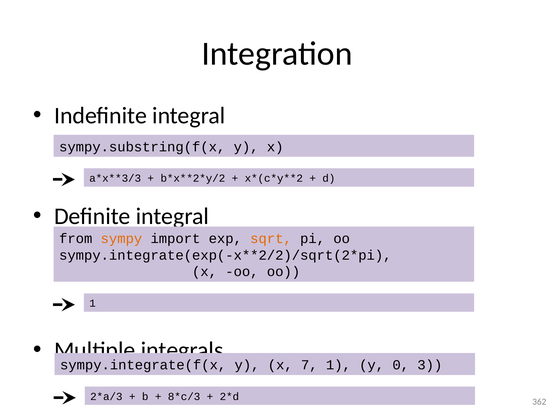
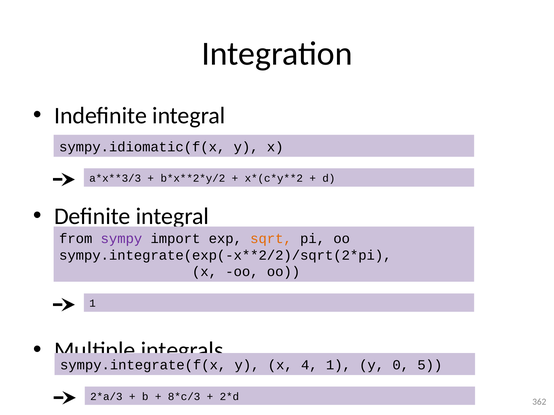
sympy.substring(f(x: sympy.substring(f(x -> sympy.idiomatic(f(x (142, 147)
sympy colour: orange -> purple (121, 239)
7: 7 -> 4 (309, 365)
3: 3 -> 5 (430, 365)
